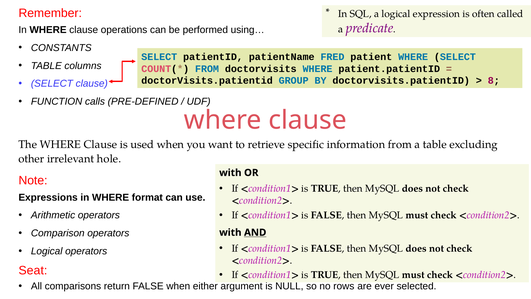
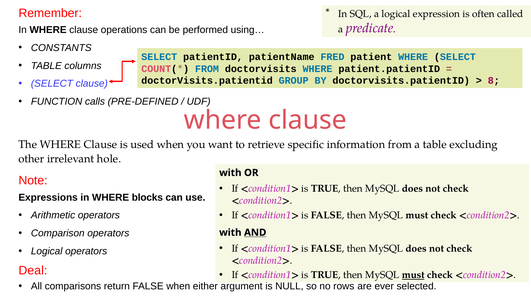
format: format -> blocks (147, 197)
Seat: Seat -> Deal (33, 270)
must underline: none -> present (413, 275)
